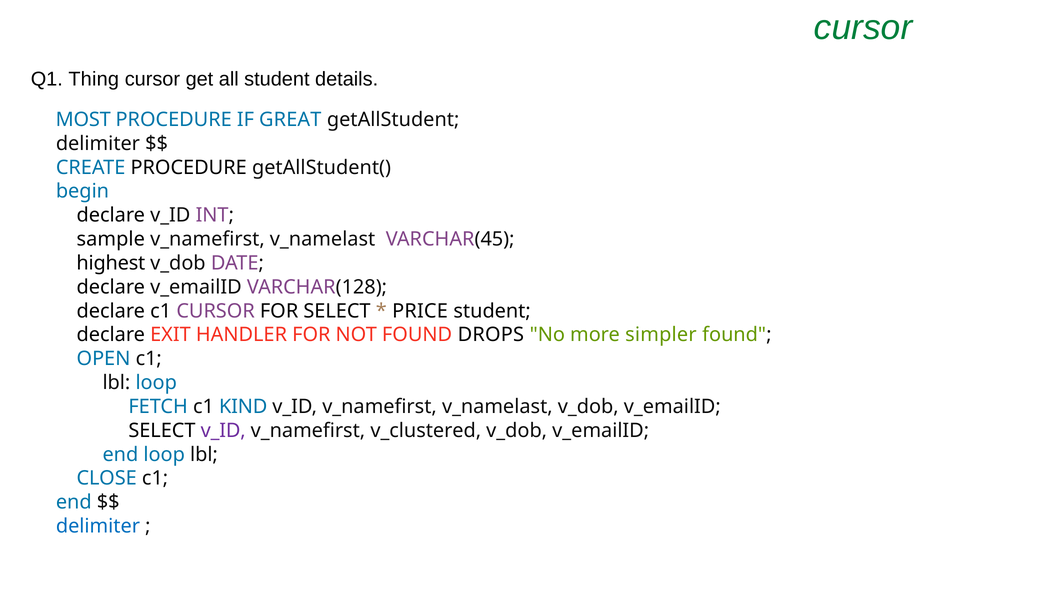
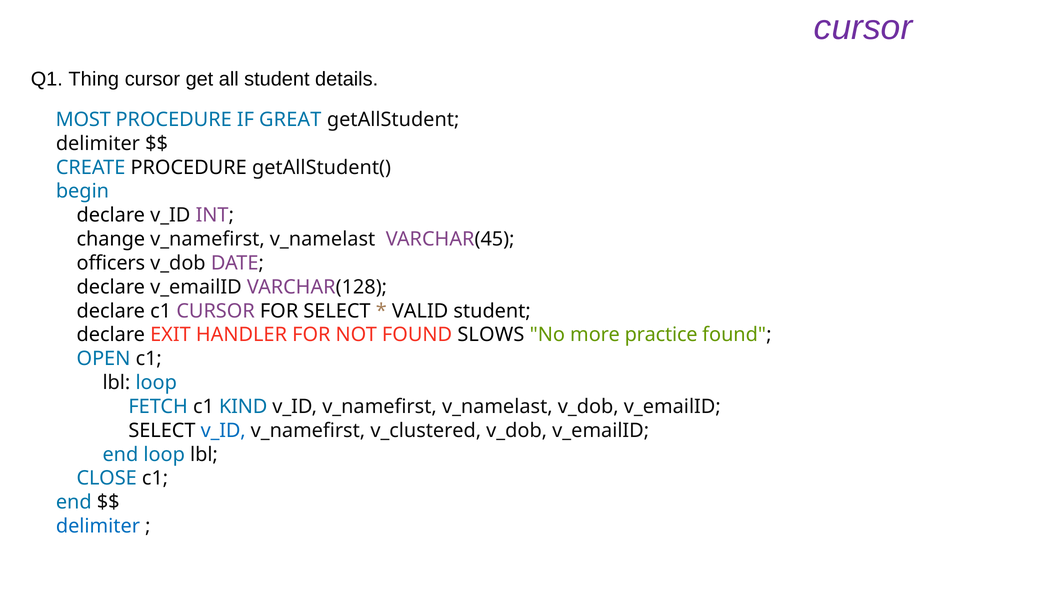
cursor colour: green -> purple (863, 28)
sample: sample -> change (111, 239)
highest: highest -> officers (111, 263)
PRICE: PRICE -> VALID (420, 311)
DROPS: DROPS -> SLOWS (491, 335)
simpler: simpler -> practice (661, 335)
v_ID colour: purple -> blue (223, 430)
